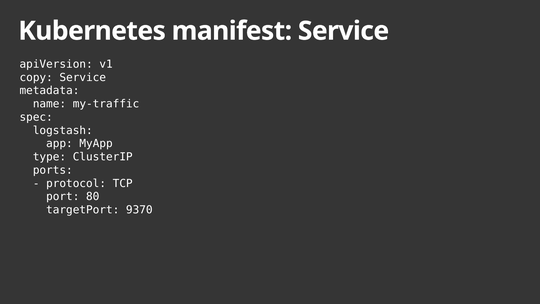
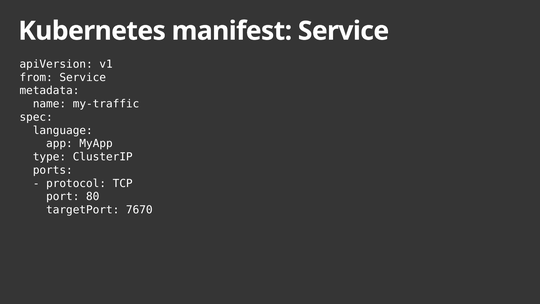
copy: copy -> from (36, 77)
logstash: logstash -> language (63, 130)
9370: 9370 -> 7670 (139, 210)
